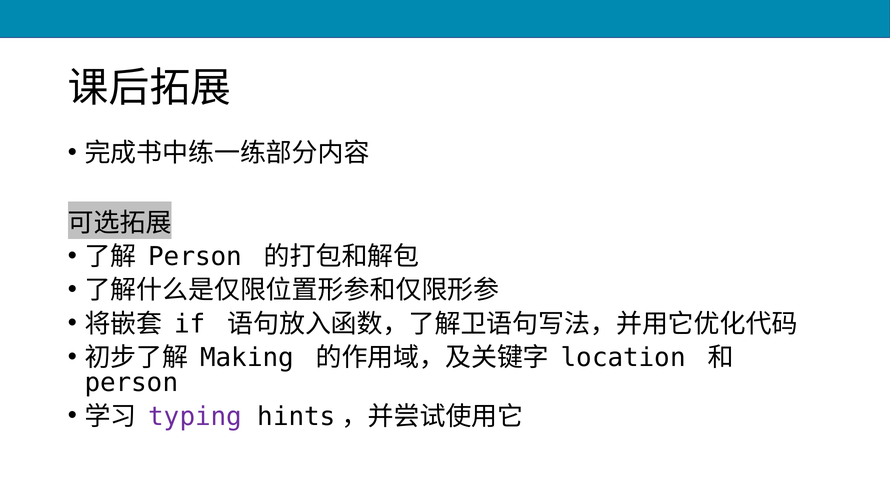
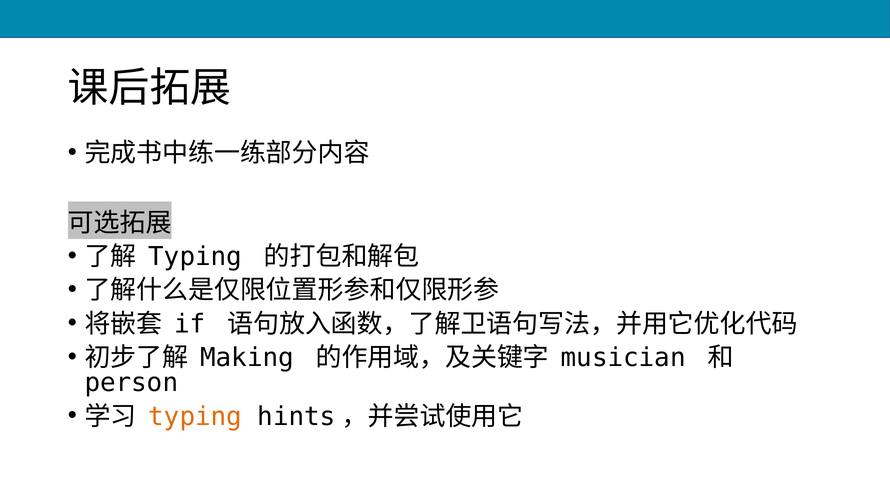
Person: Person -> Typing (195, 257)
location: location -> musician (623, 357)
typing colour: purple -> orange (195, 416)
